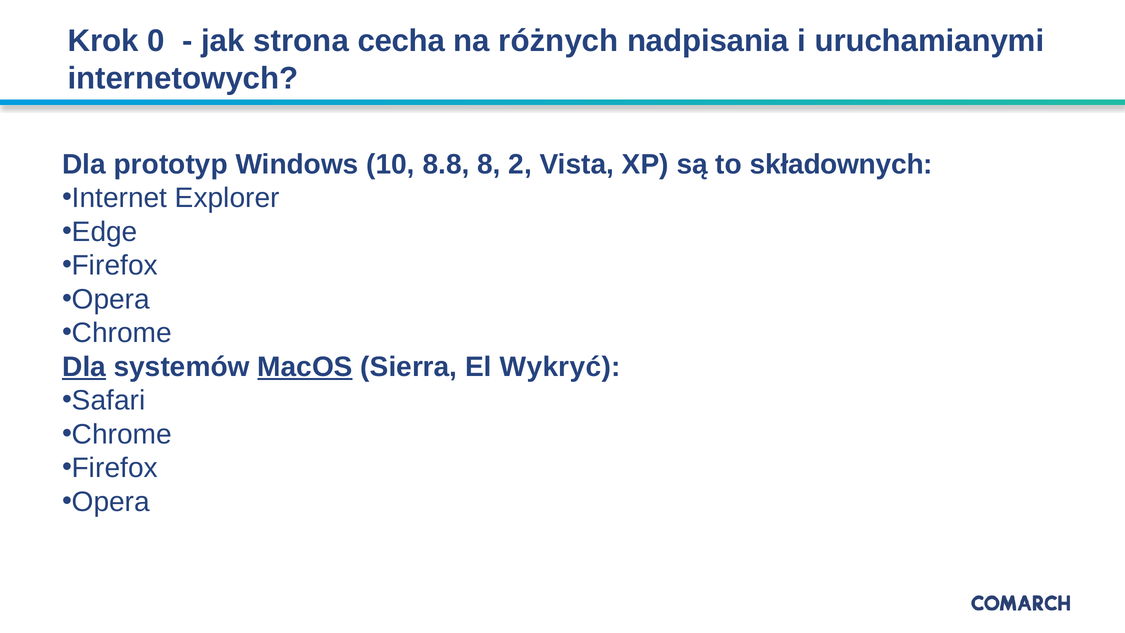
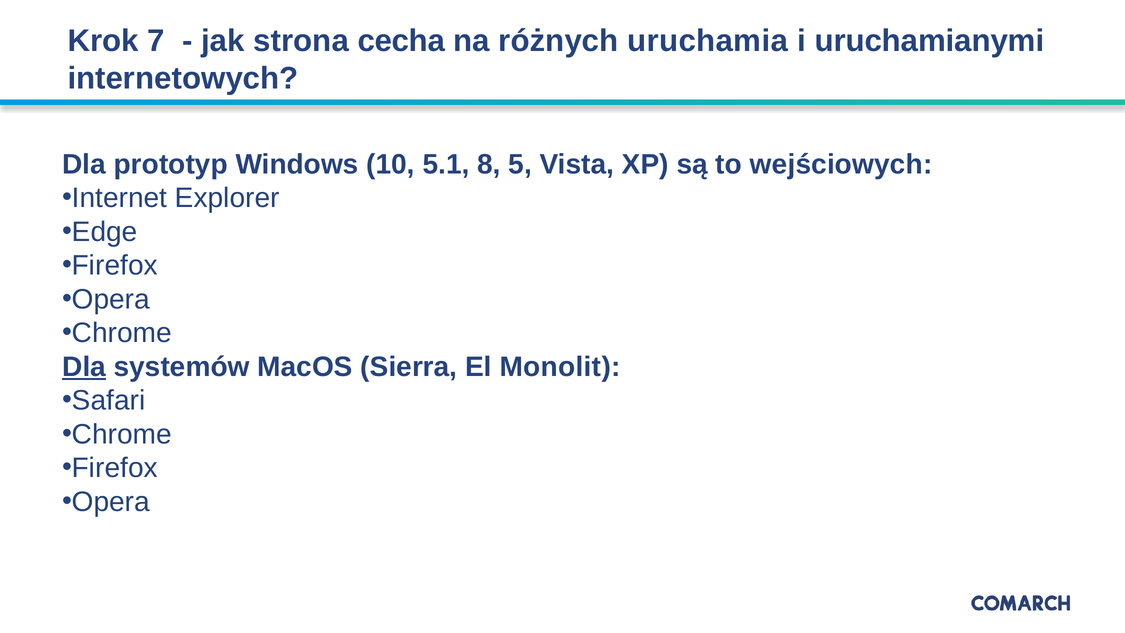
0: 0 -> 7 (156, 41)
nadpisania: nadpisania -> uruchamia (708, 41)
8.8: 8.8 -> 5.1 (446, 164)
2: 2 -> 5 (520, 164)
składownych: składownych -> wejściowych (841, 164)
MacOS underline: present -> none (305, 367)
Wykryć: Wykryć -> Monolit (560, 367)
